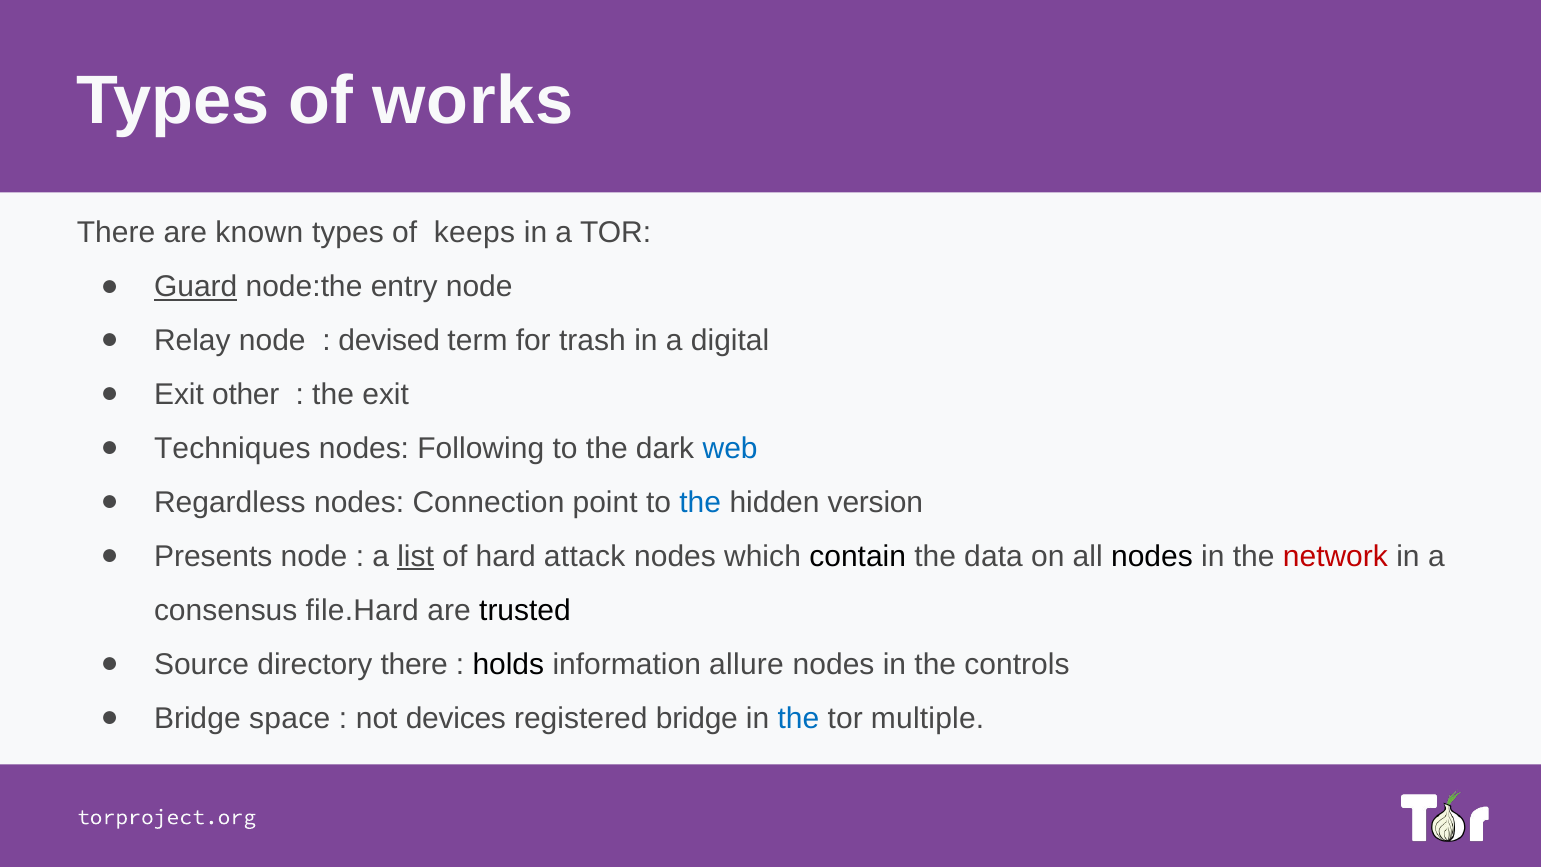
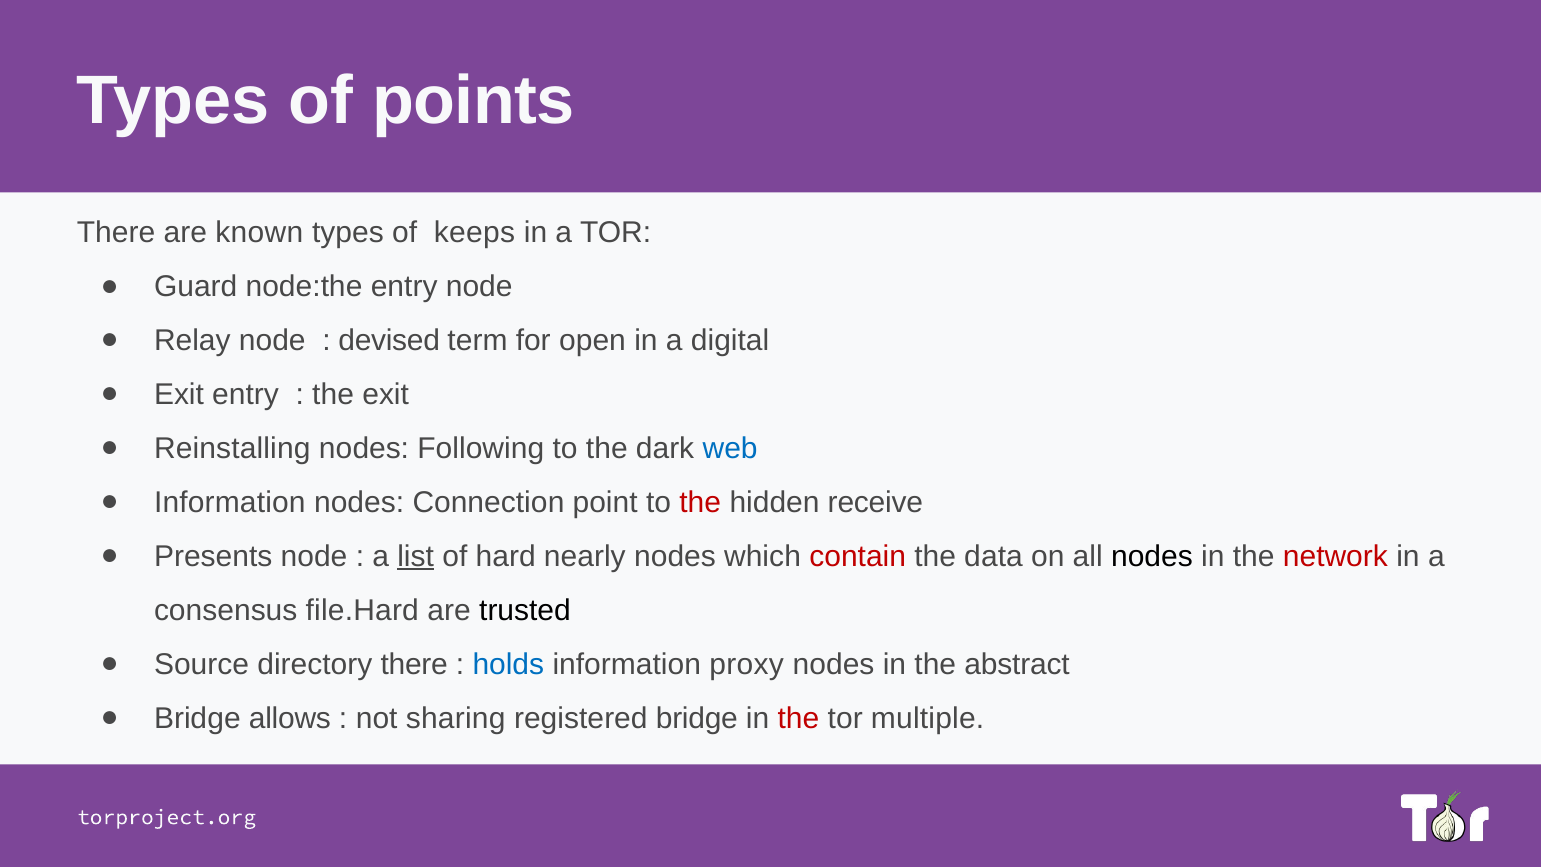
works: works -> points (474, 101)
Guard underline: present -> none (196, 287)
trash: trash -> open (593, 341)
Exit other: other -> entry (246, 395)
Techniques: Techniques -> Reinstalling (232, 448)
Regardless: Regardless -> Information (230, 502)
the colour: blue -> red (700, 502)
version: version -> receive (875, 502)
attack: attack -> nearly (585, 556)
contain colour: black -> red (858, 556)
holds colour: black -> blue (508, 664)
allure: allure -> proxy (747, 664)
controls: controls -> abstract (1017, 664)
space: space -> allows (290, 718)
devices: devices -> sharing (456, 718)
the colour: blue -> red (799, 718)
